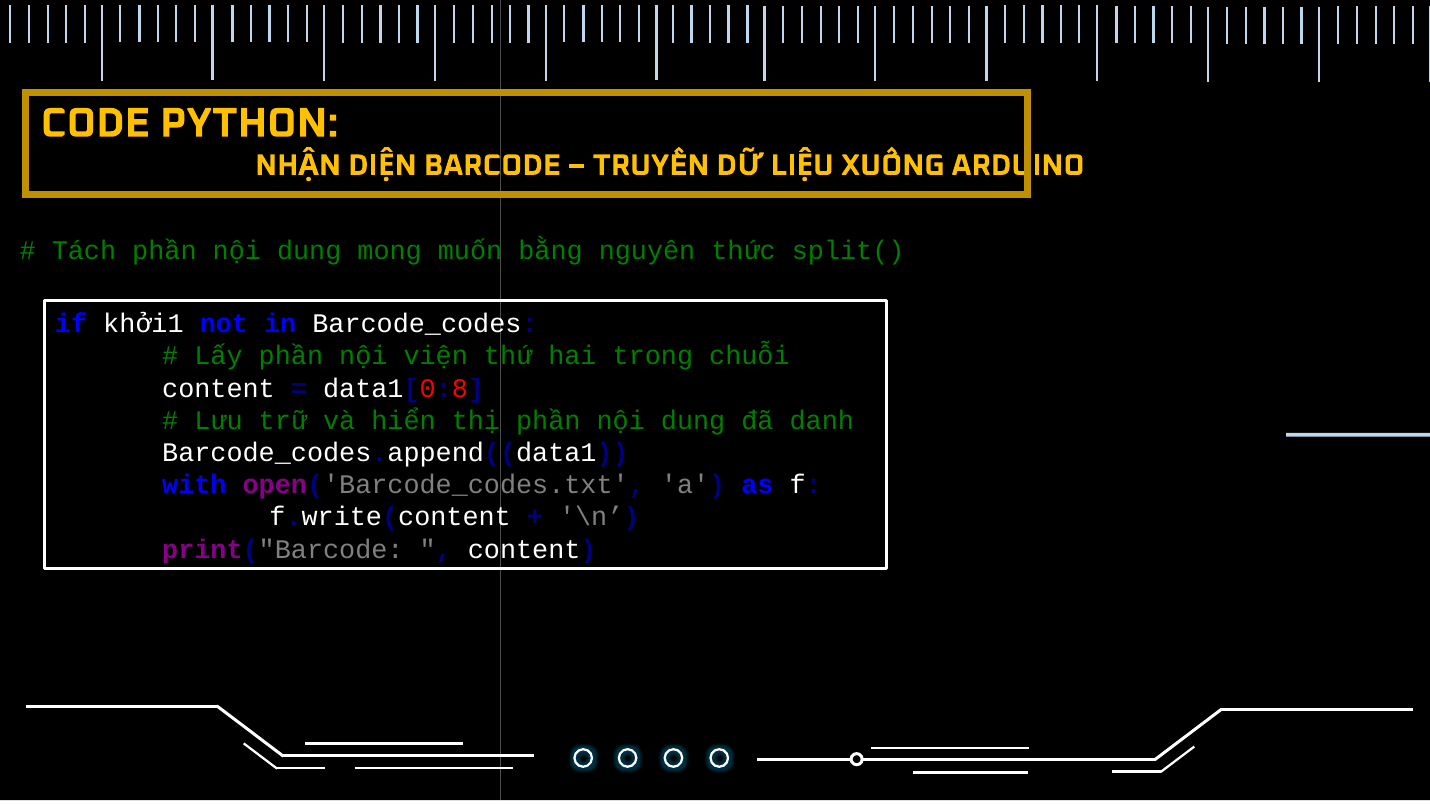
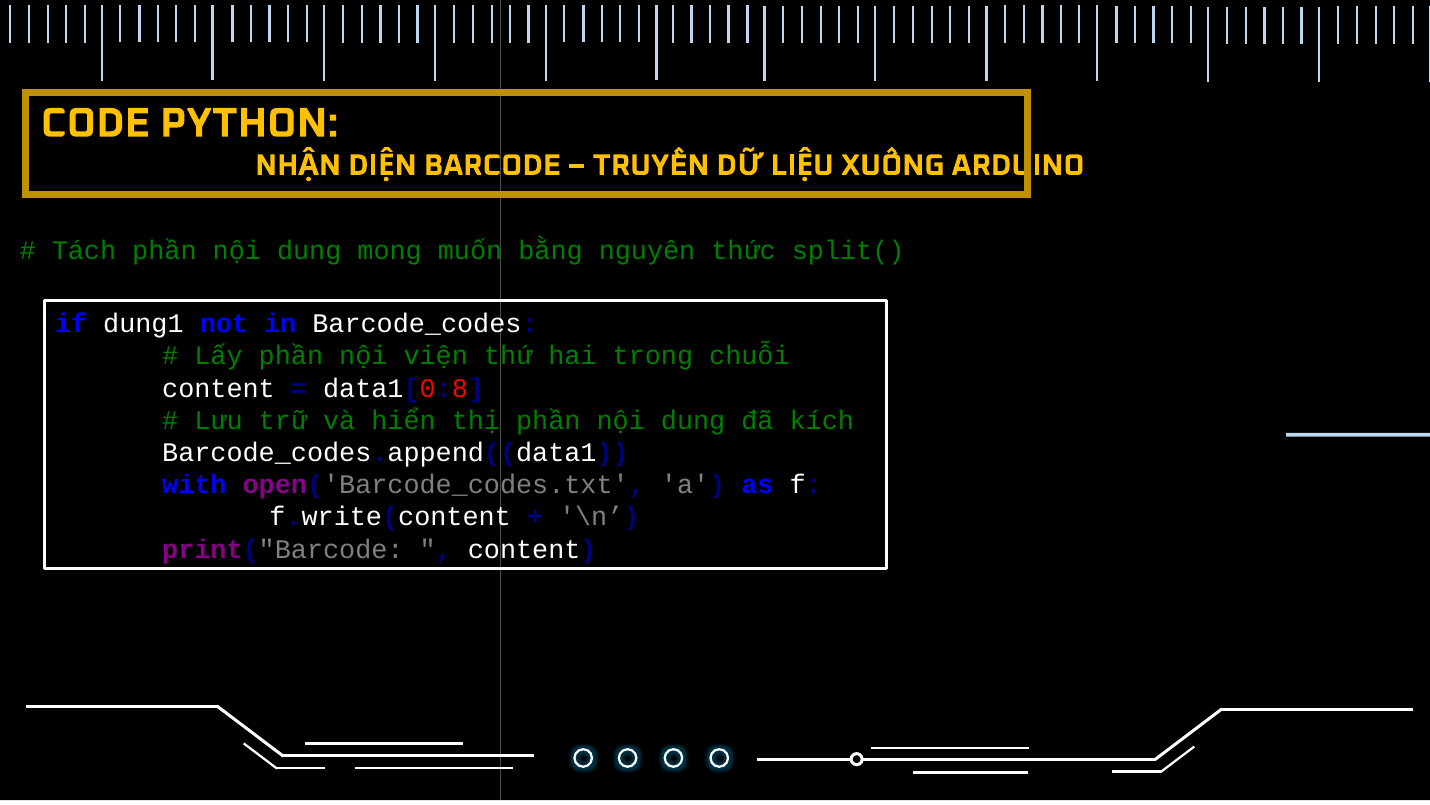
khởi1: khởi1 -> dung1 (143, 324)
danh: danh -> kích (822, 420)
